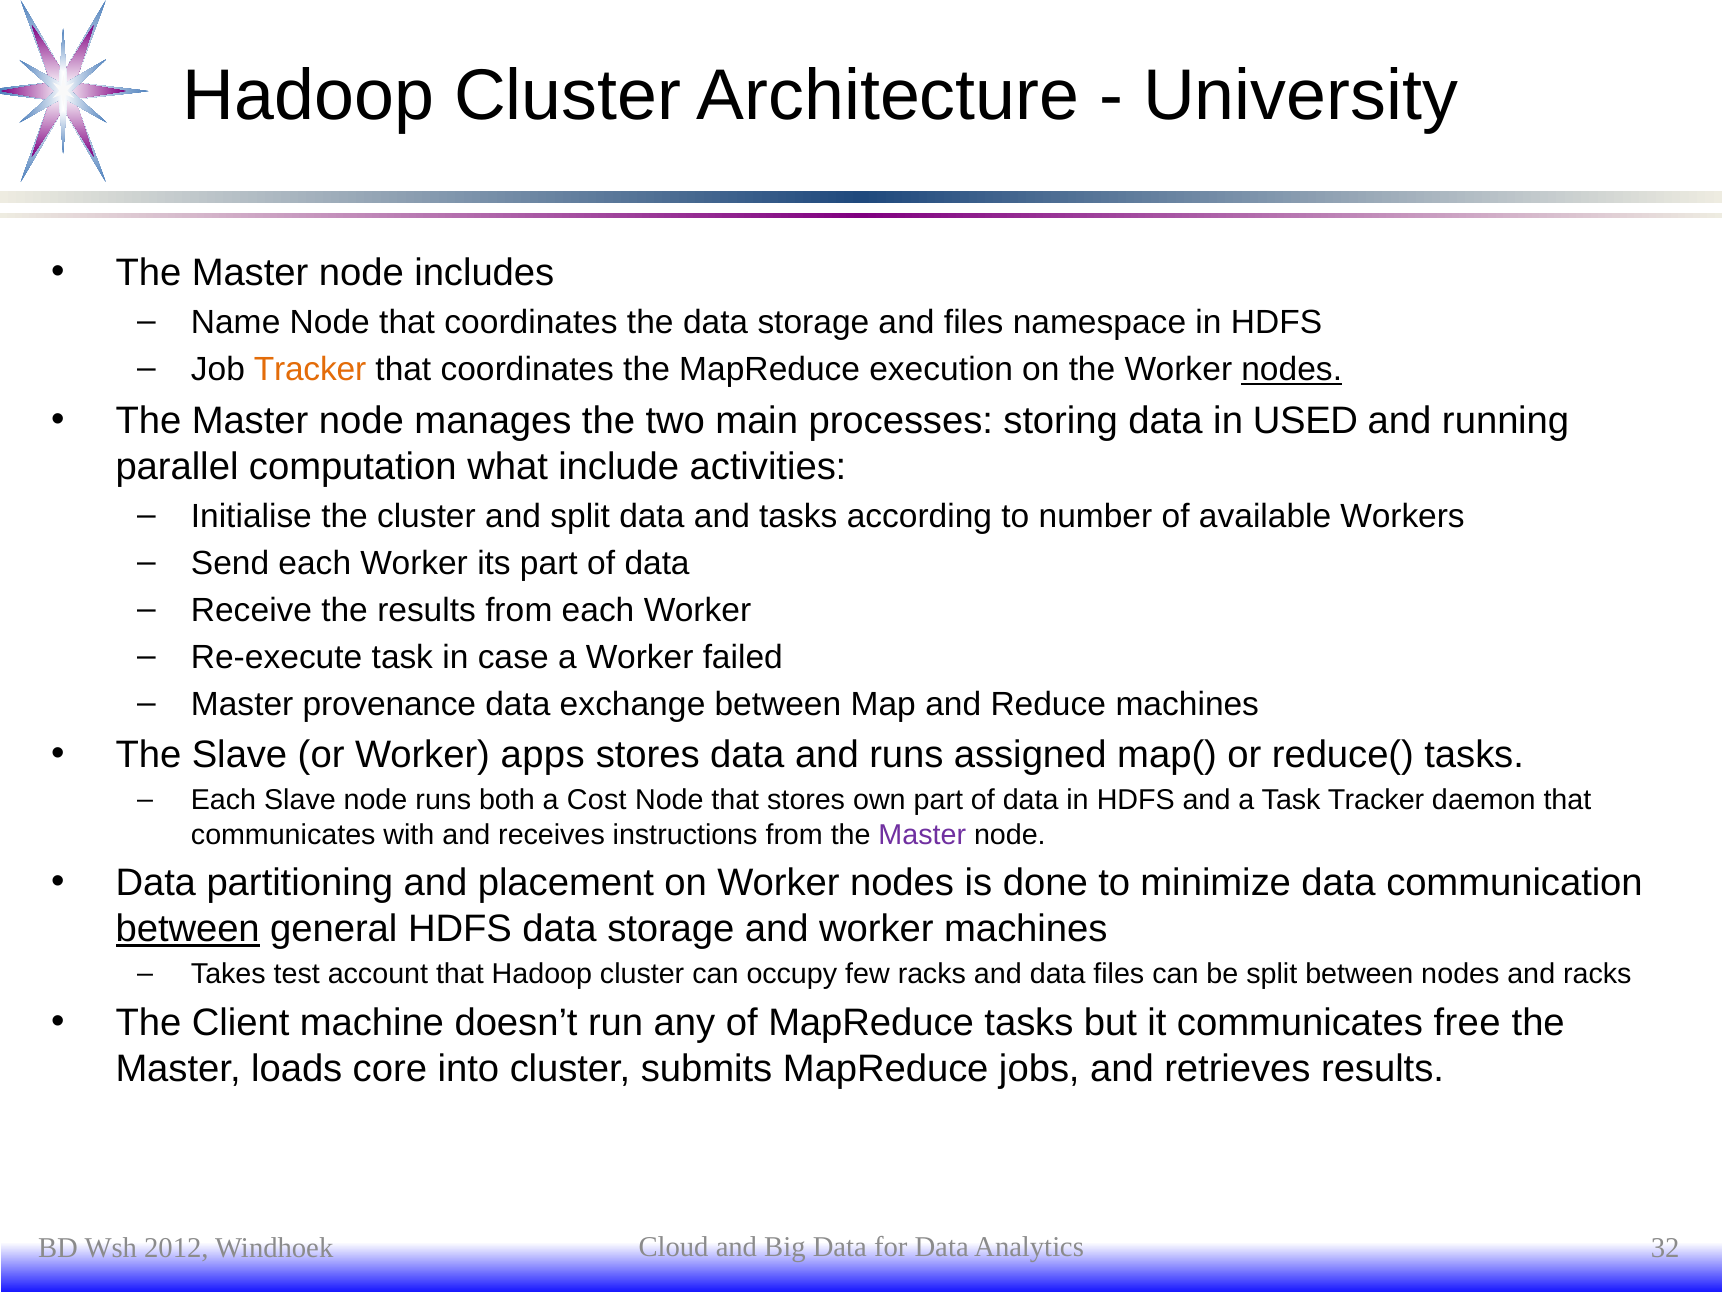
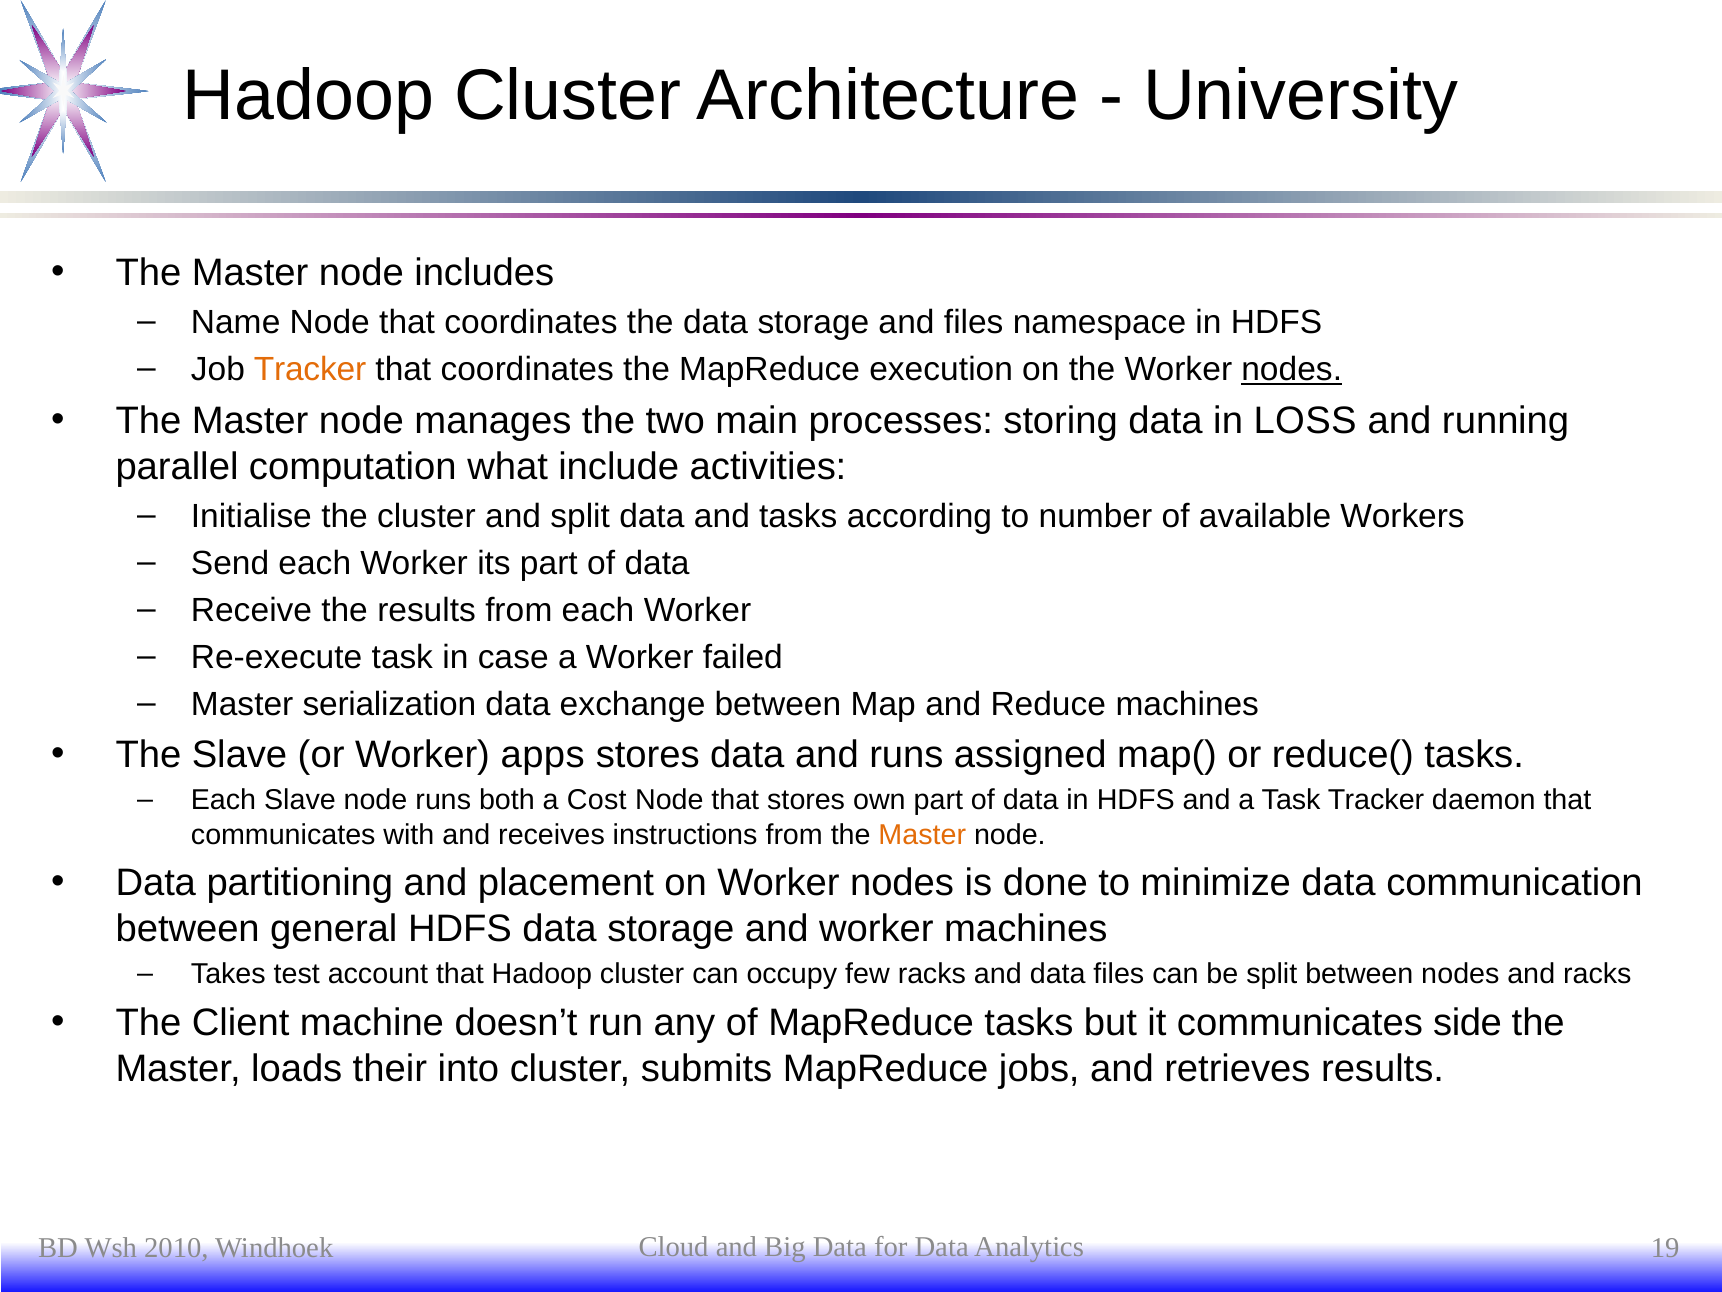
USED: USED -> LOSS (1305, 421)
provenance: provenance -> serialization (389, 704)
Master colour: purple -> orange (922, 834)
between underline: present -> none (188, 929)
free: free -> side (1468, 1022)
core: core -> their (390, 1068)
32: 32 -> 19 (1665, 1247)
2012: 2012 -> 2010 (176, 1248)
